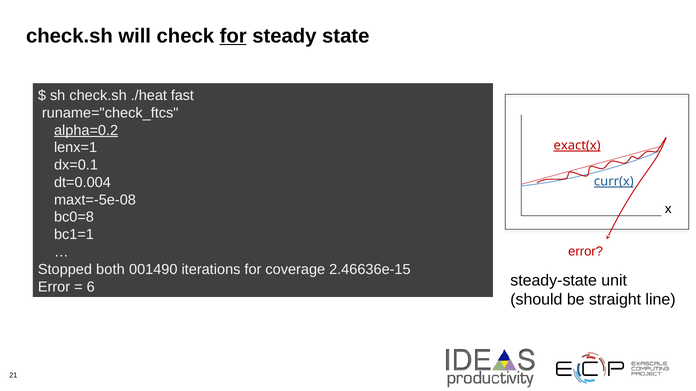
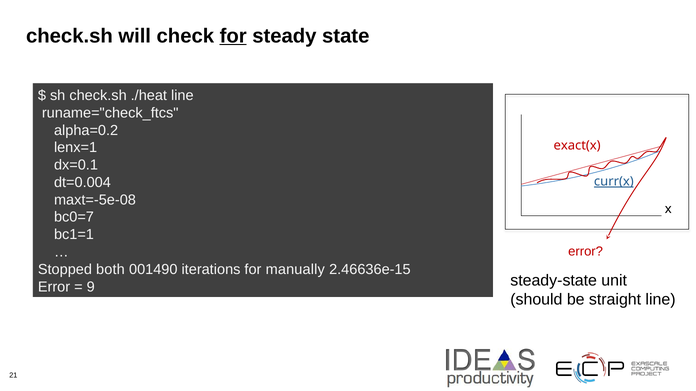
./heat fast: fast -> line (182, 96)
alpha=0.2 underline: present -> none (86, 130)
exact(x underline: present -> none (577, 146)
bc0=8: bc0=8 -> bc0=7 (74, 218)
coverage: coverage -> manually (295, 270)
6: 6 -> 9 (91, 287)
